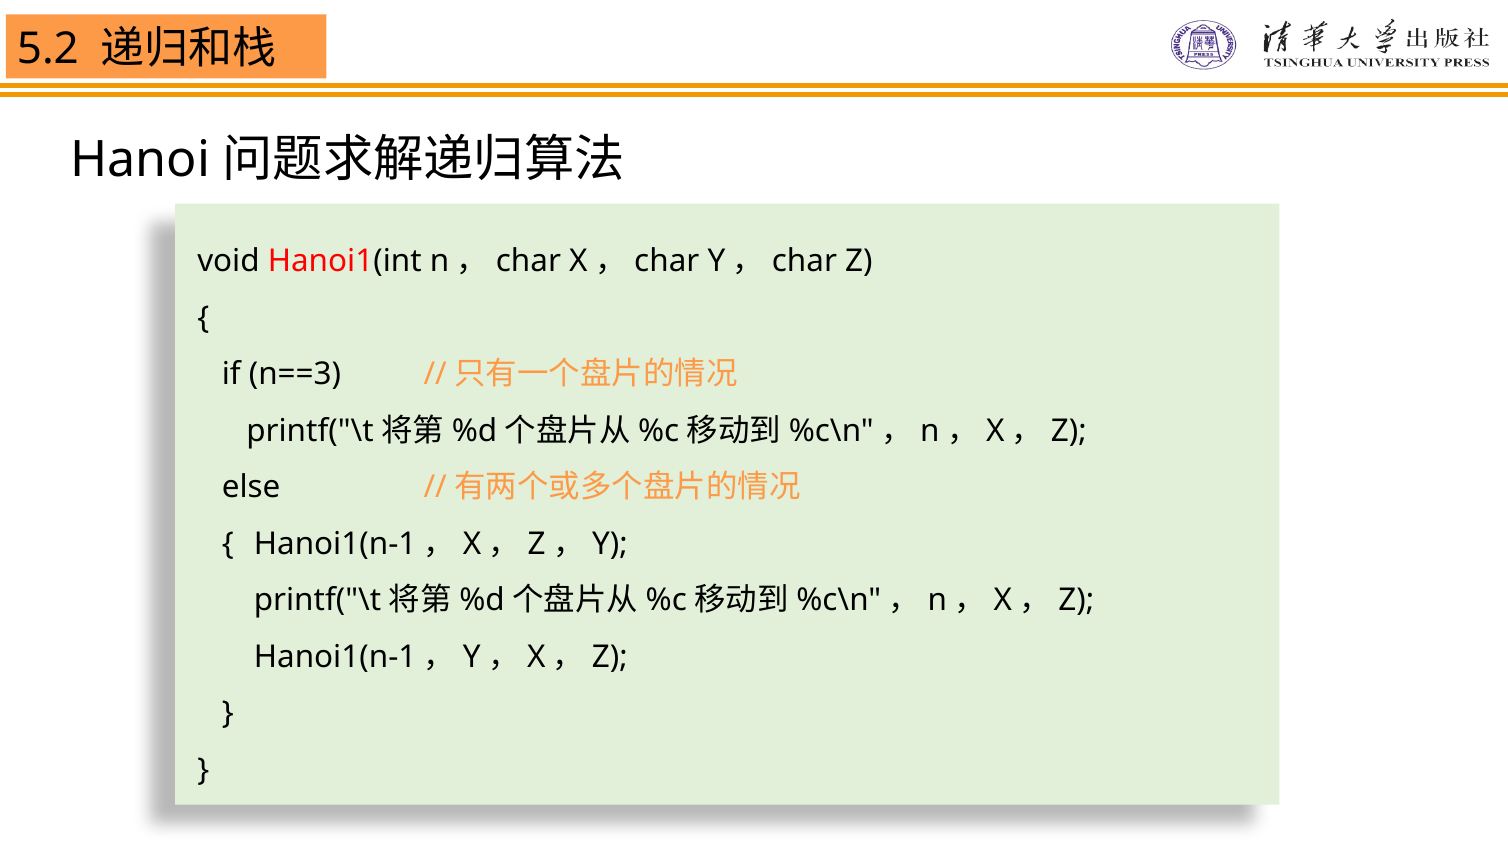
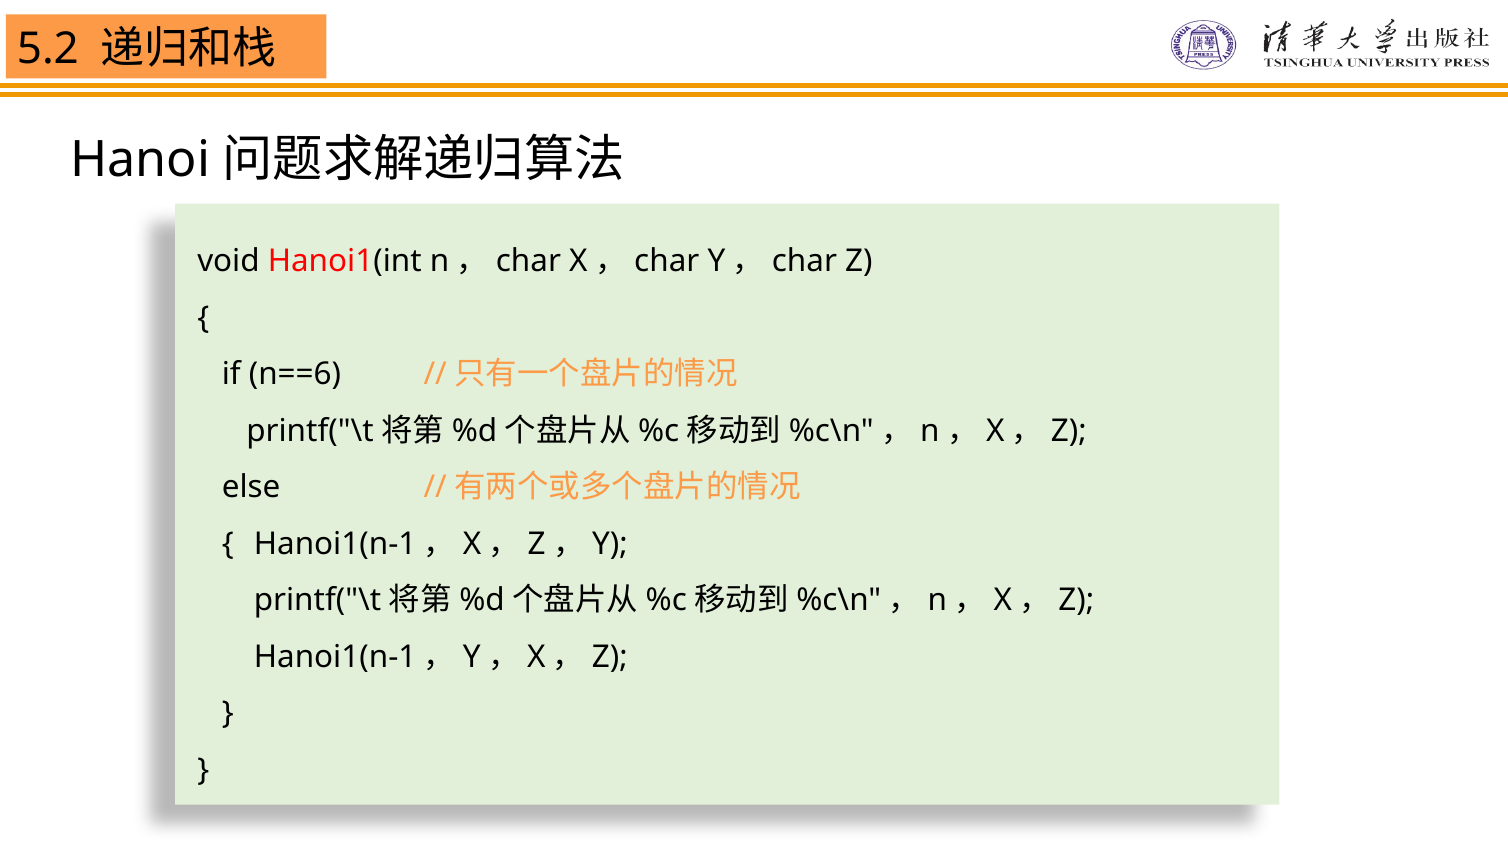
n==3: n==3 -> n==6 (295, 375)
